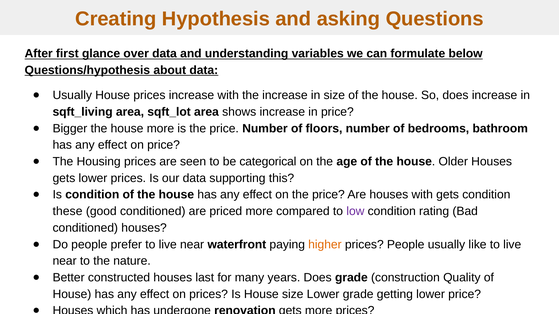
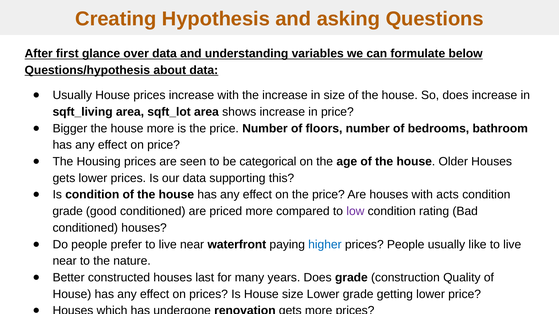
with gets: gets -> acts (448, 195)
these: these -> grade (68, 212)
higher colour: orange -> blue (325, 245)
